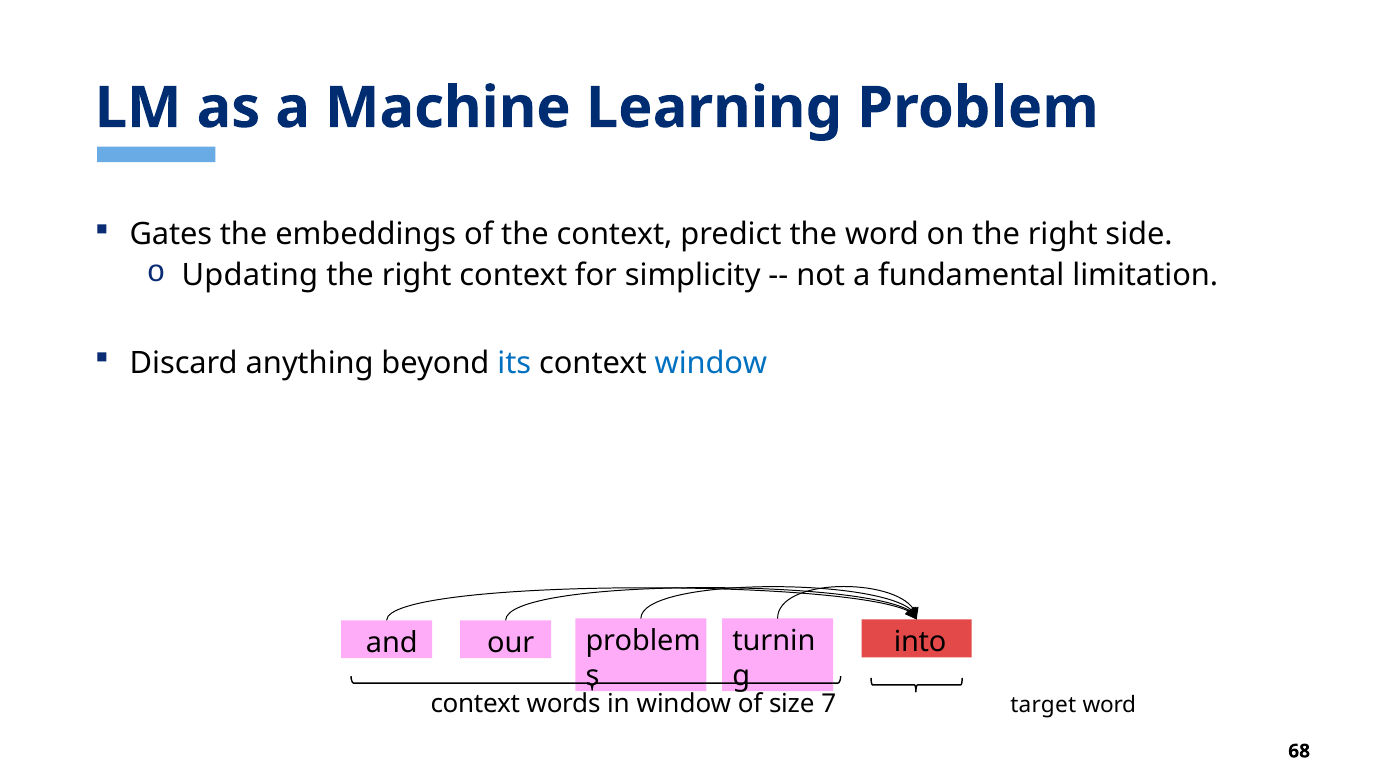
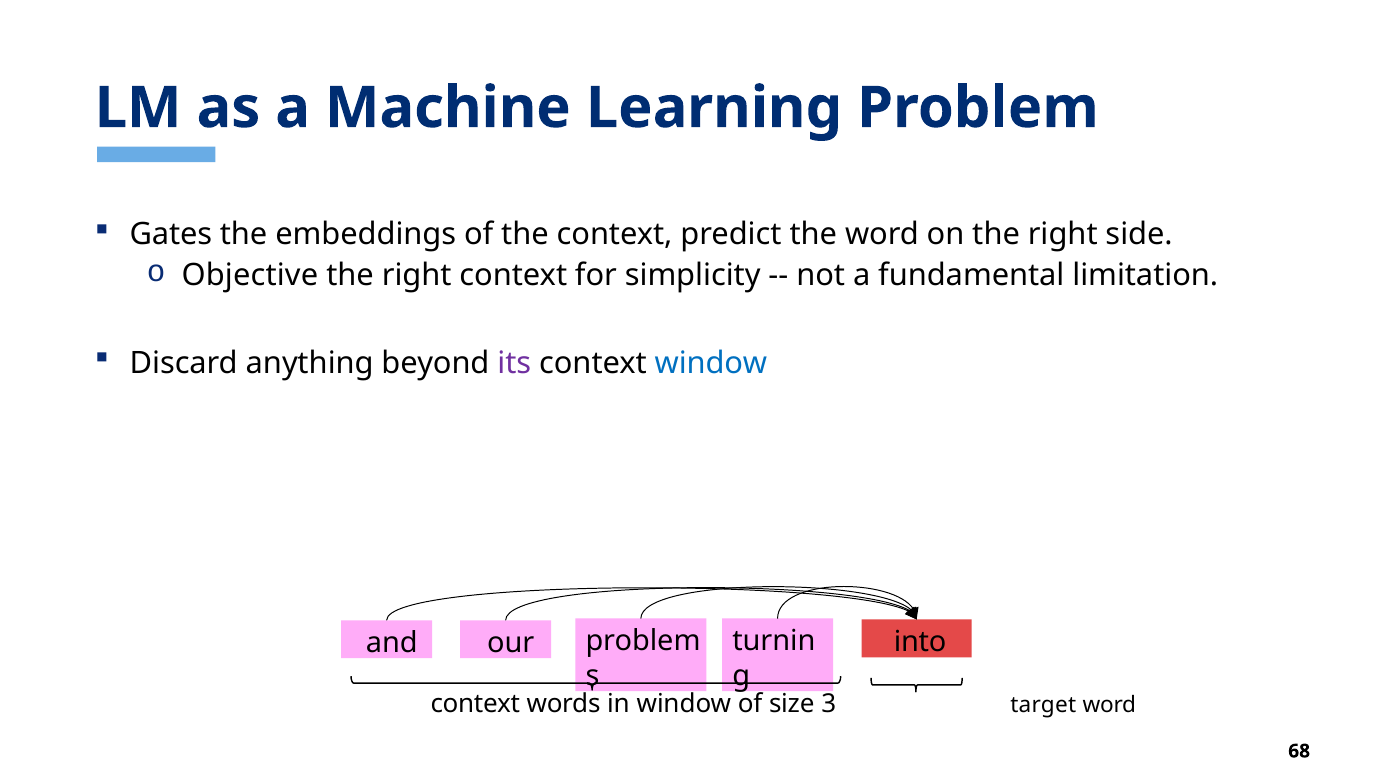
Updating: Updating -> Objective (250, 275)
its colour: blue -> purple (514, 363)
7: 7 -> 3 (829, 704)
